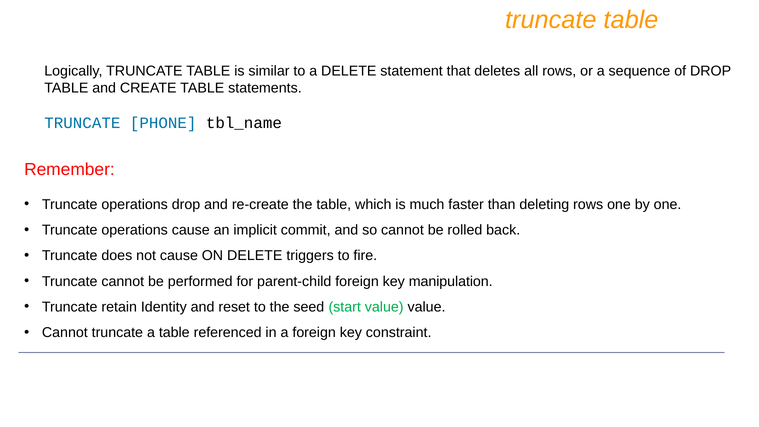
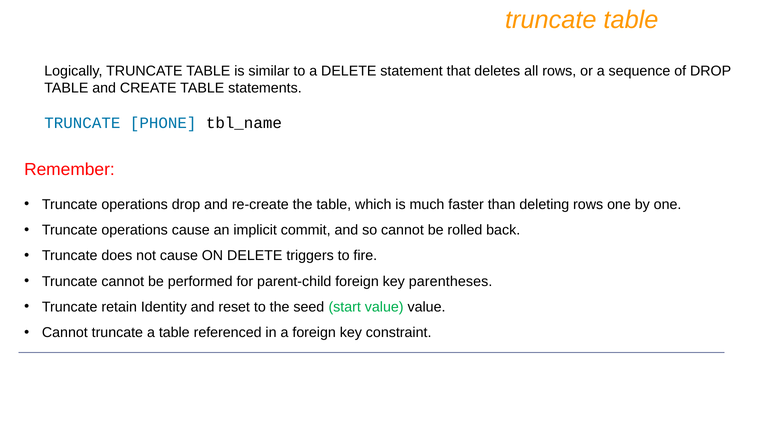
manipulation: manipulation -> parentheses (451, 281)
